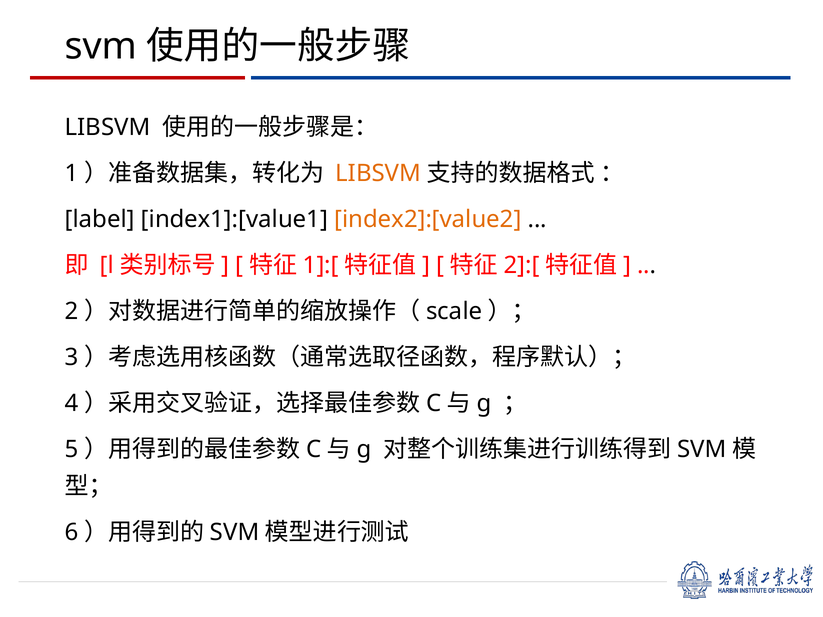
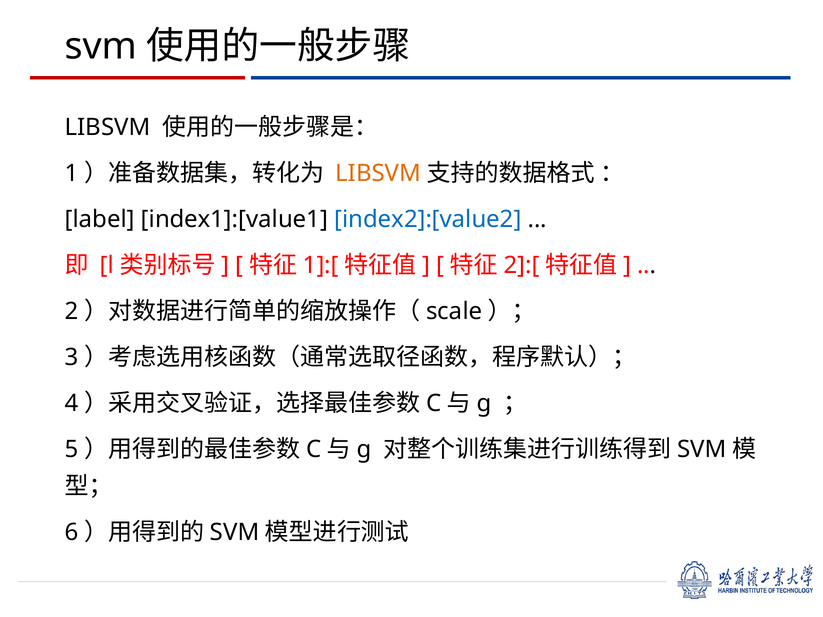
index2]:[value2 colour: orange -> blue (428, 219)
